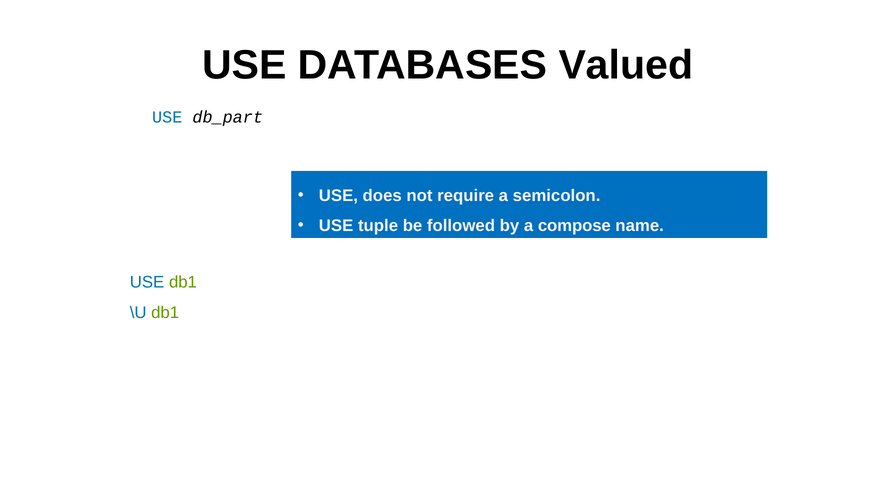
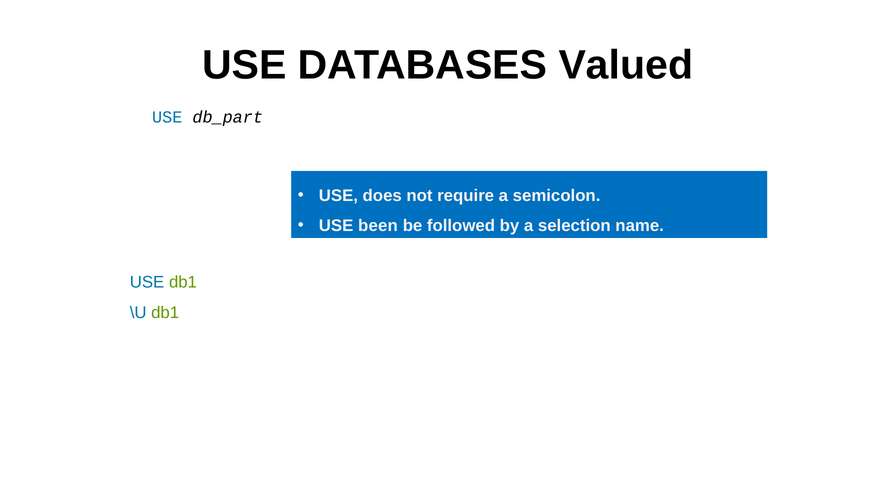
tuple: tuple -> been (378, 226)
compose: compose -> selection (574, 226)
